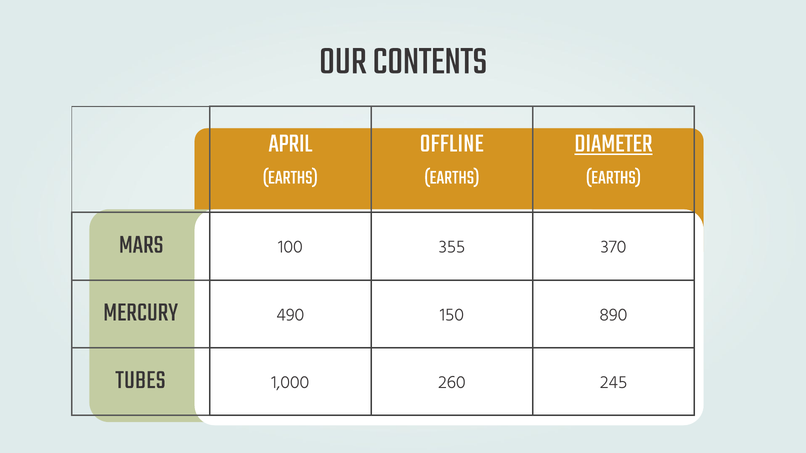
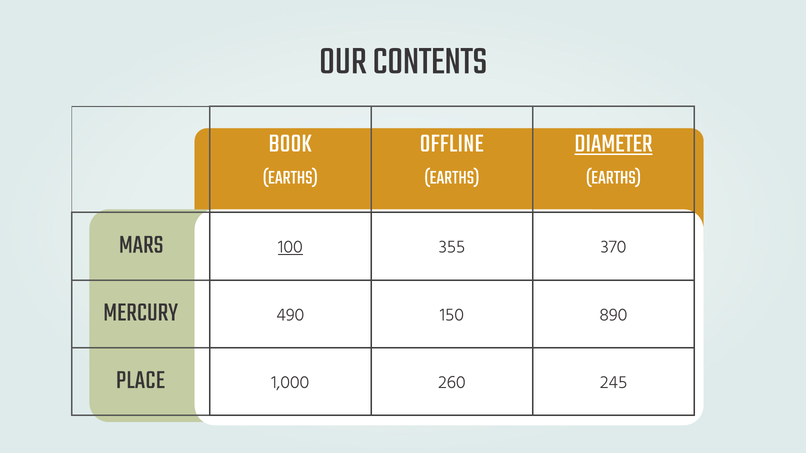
APRIL: APRIL -> BOOK (290, 143)
100 underline: none -> present (290, 247)
TUBES: TUBES -> PLACE (140, 380)
